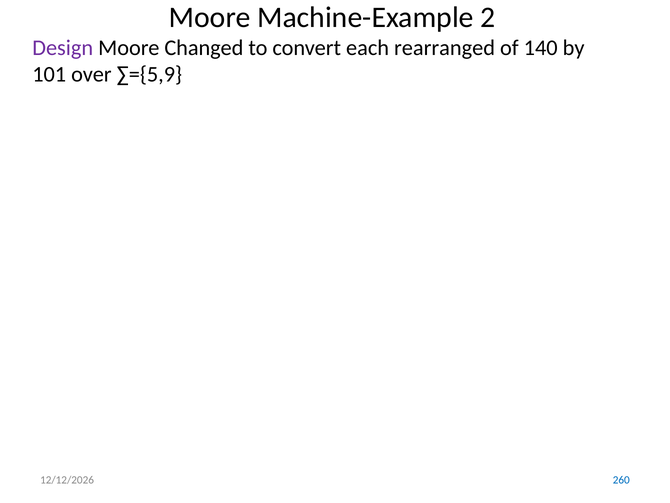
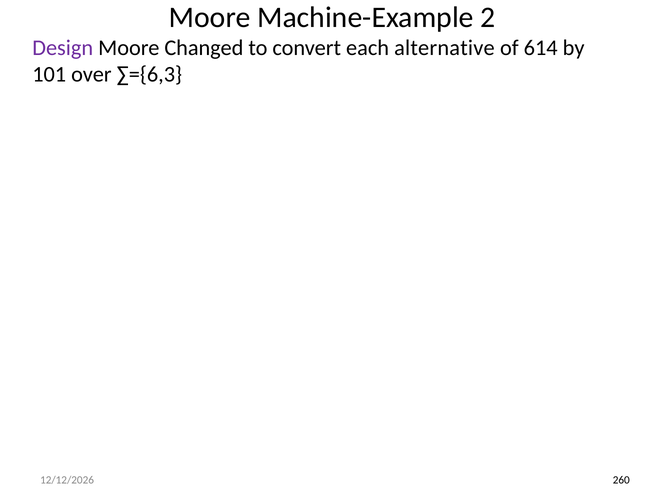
rearranged: rearranged -> alternative (444, 48)
140: 140 -> 614 (541, 48)
∑={5,9: ∑={5,9 -> ∑={6,3 (149, 75)
260 colour: blue -> black (621, 480)
